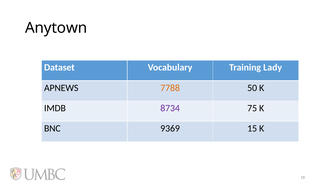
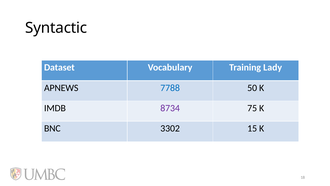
Anytown: Anytown -> Syntactic (56, 28)
7788 colour: orange -> blue (170, 88)
9369: 9369 -> 3302 (170, 128)
